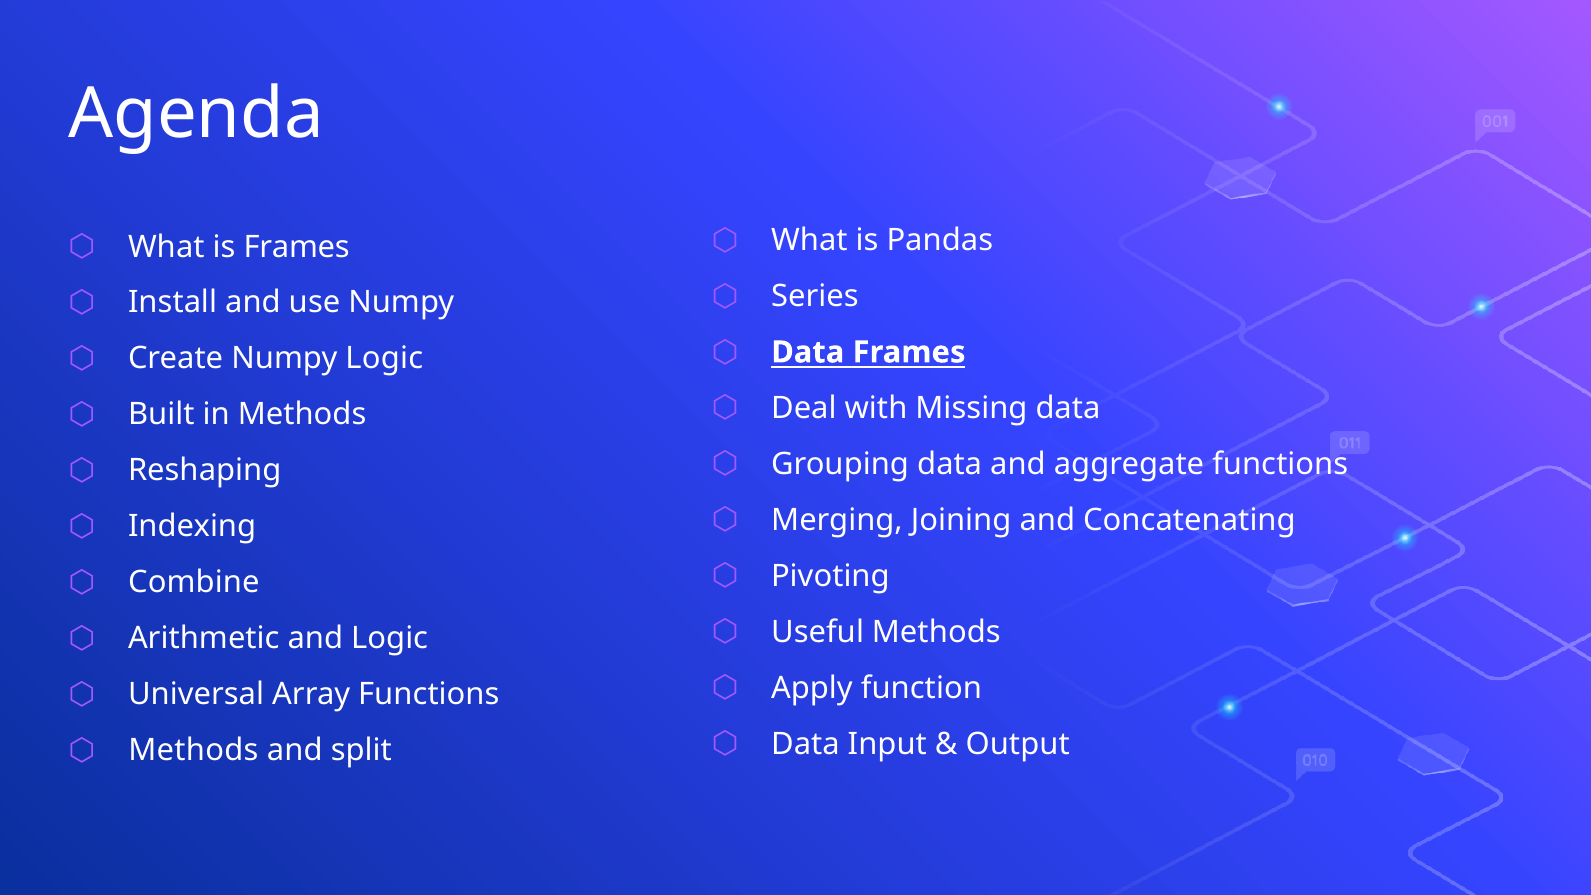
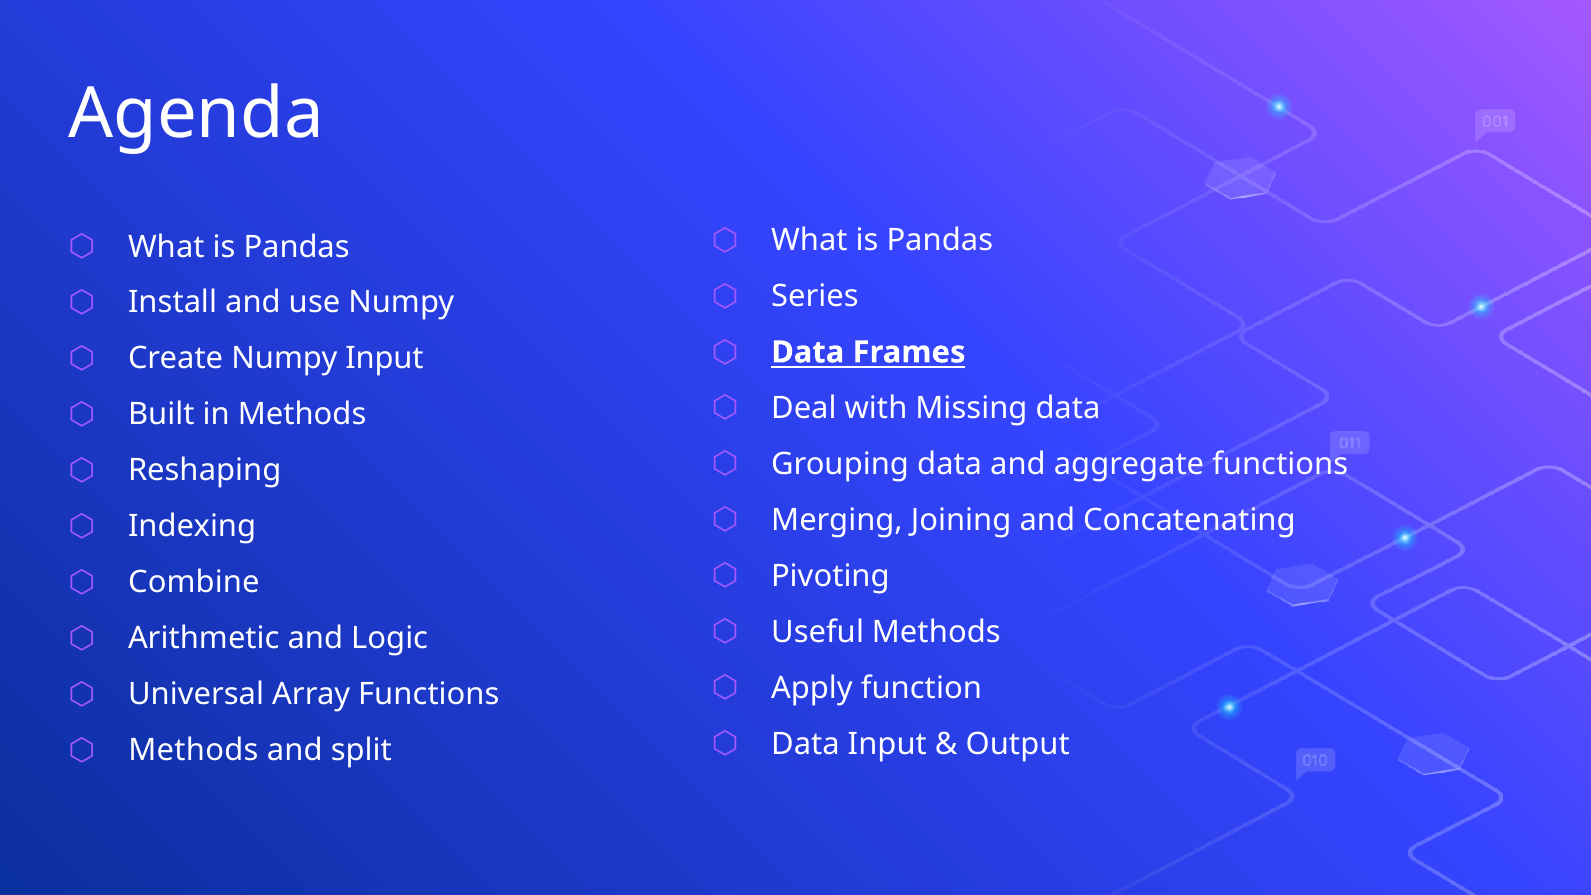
Frames: Frames -> Pandas (297, 247)
Numpy Logic: Logic -> Input (384, 359)
